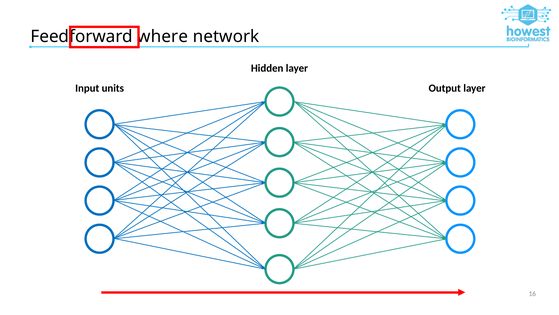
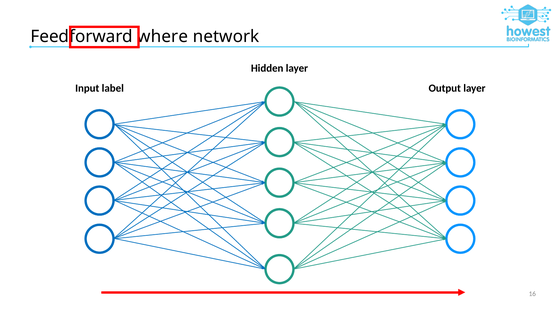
units: units -> label (113, 88)
